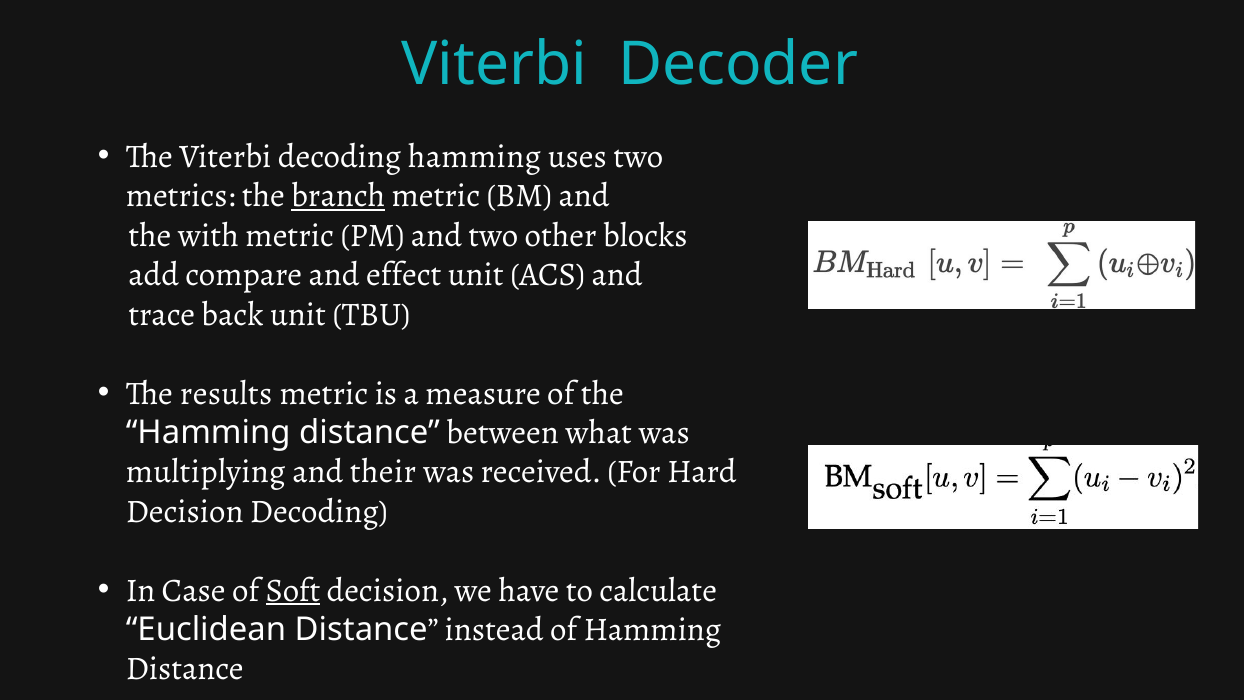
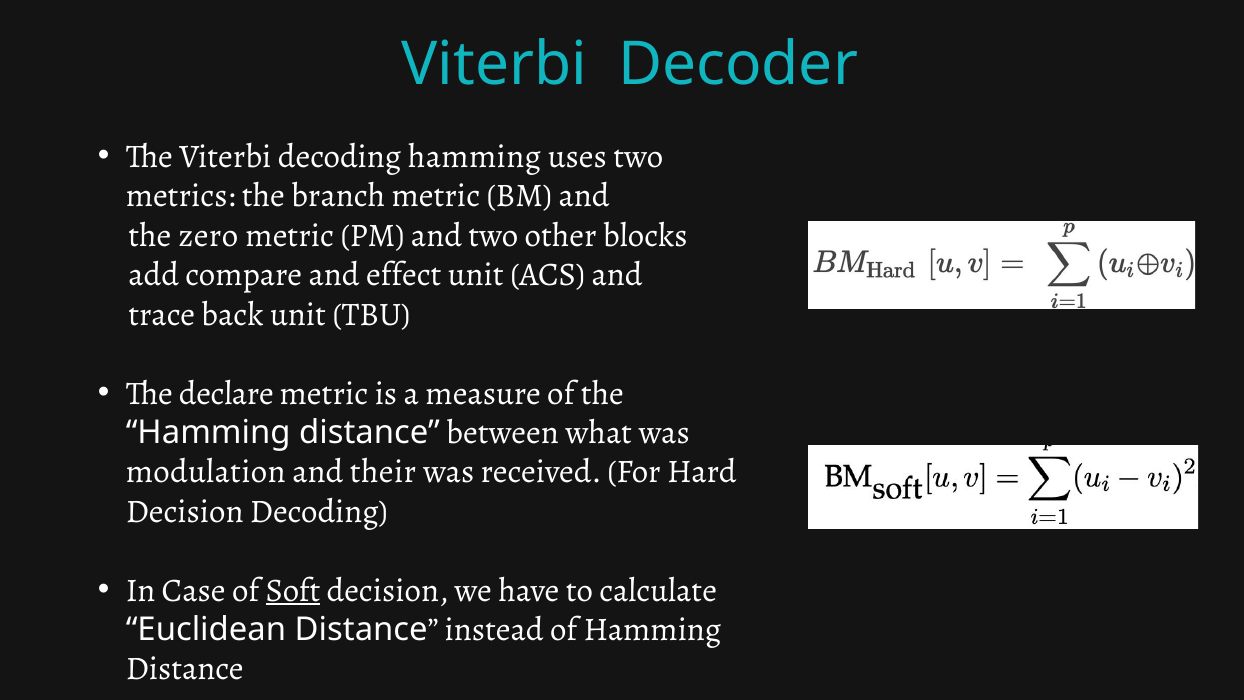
branch underline: present -> none (338, 196)
with: with -> zero (208, 235)
results: results -> declare (226, 393)
multiplying: multiplying -> modulation (206, 472)
